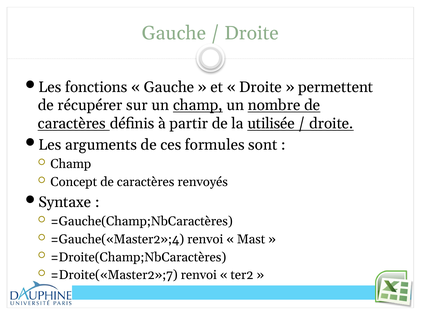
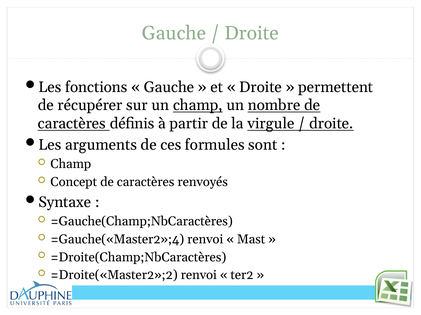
utilisée: utilisée -> virgule (271, 124)
=Droite(«Master2»;7: =Droite(«Master2»;7 -> =Droite(«Master2»;2 (114, 276)
